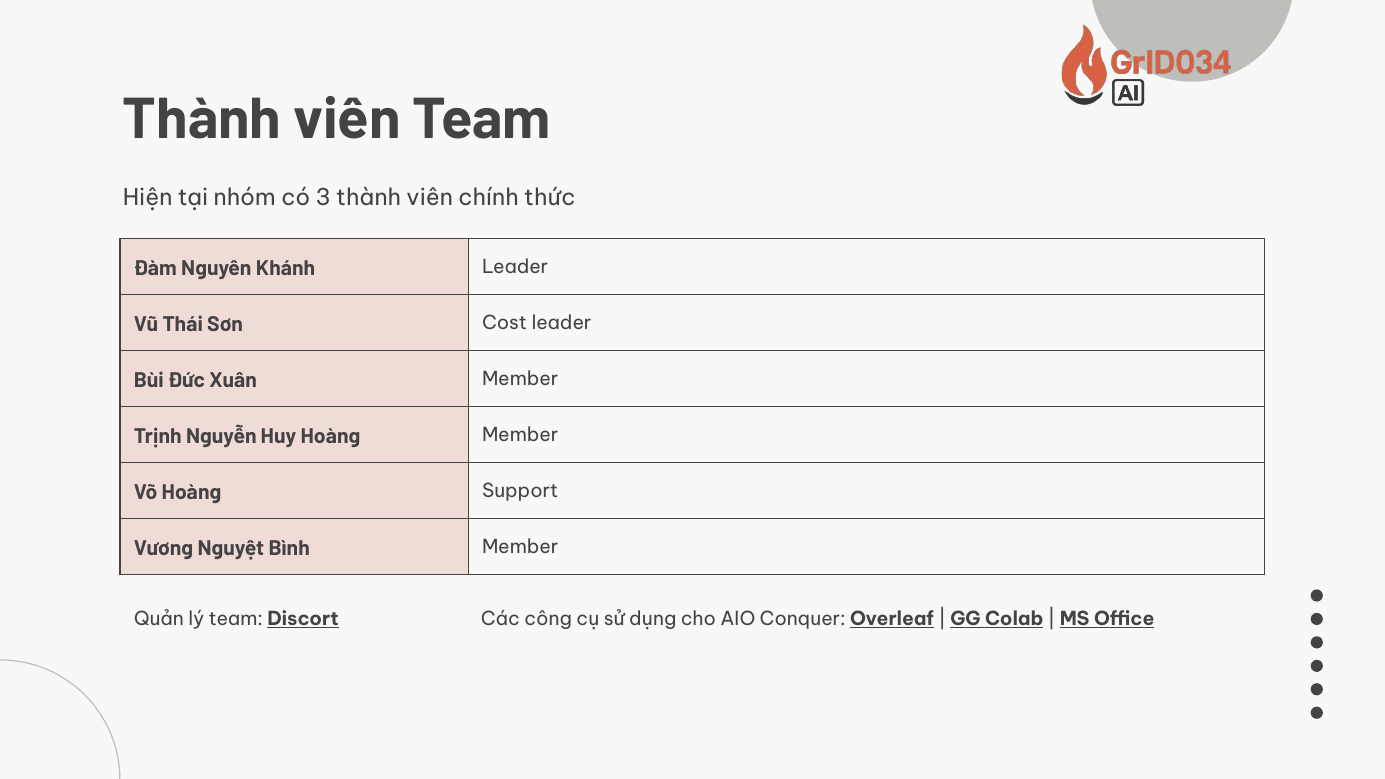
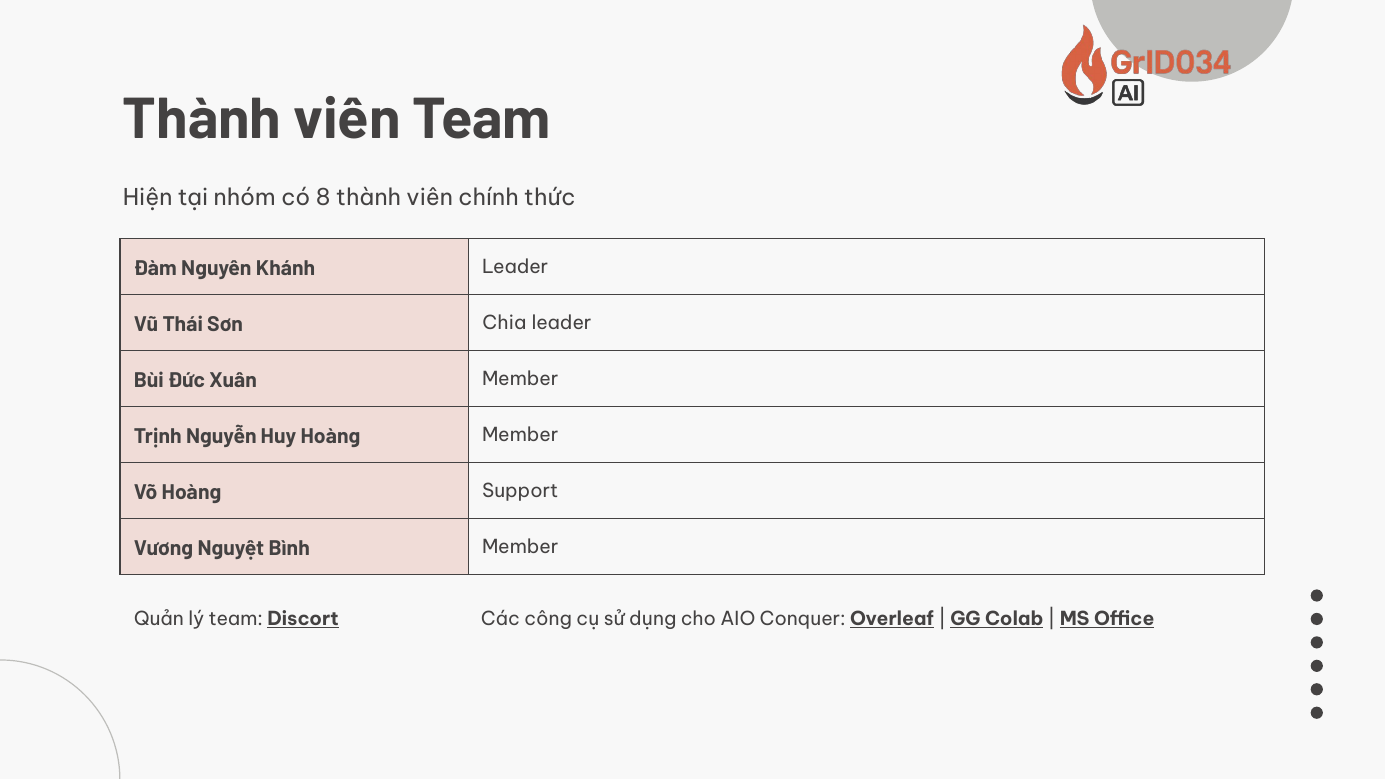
3: 3 -> 8 (323, 198)
Cost: Cost -> Chia (504, 323)
